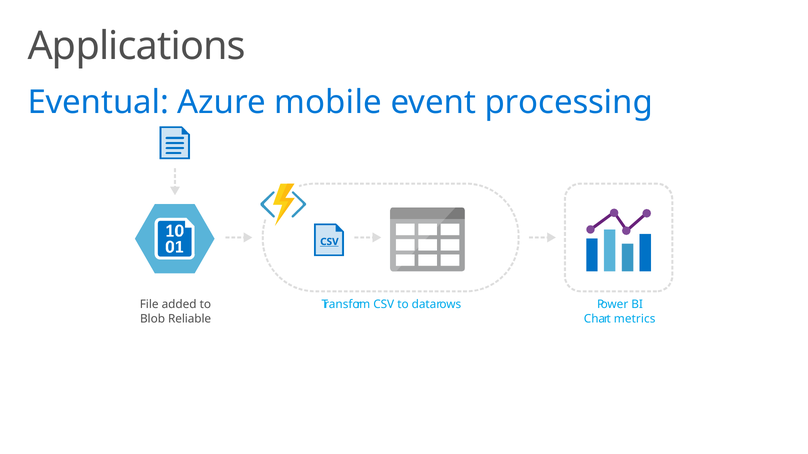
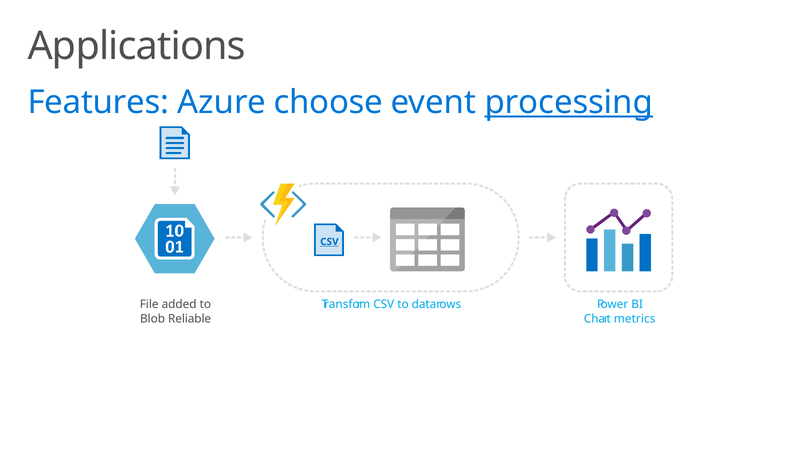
Eventual: Eventual -> Features (98, 102)
mobile: mobile -> choose (328, 102)
processing underline: none -> present (569, 102)
